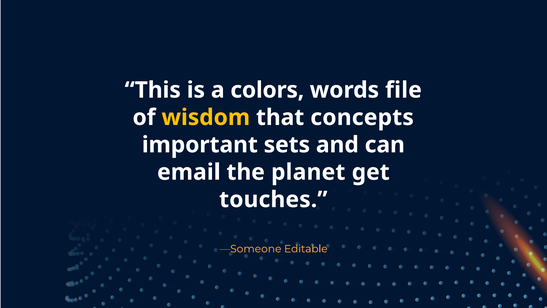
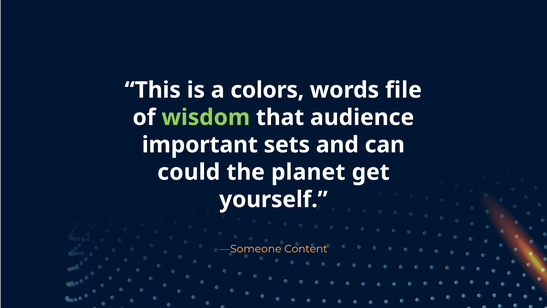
wisdom colour: yellow -> light green (206, 117)
concepts: concepts -> audience (362, 117)
email: email -> could (189, 172)
touches: touches -> yourself (273, 199)
Editable: Editable -> Content (306, 249)
